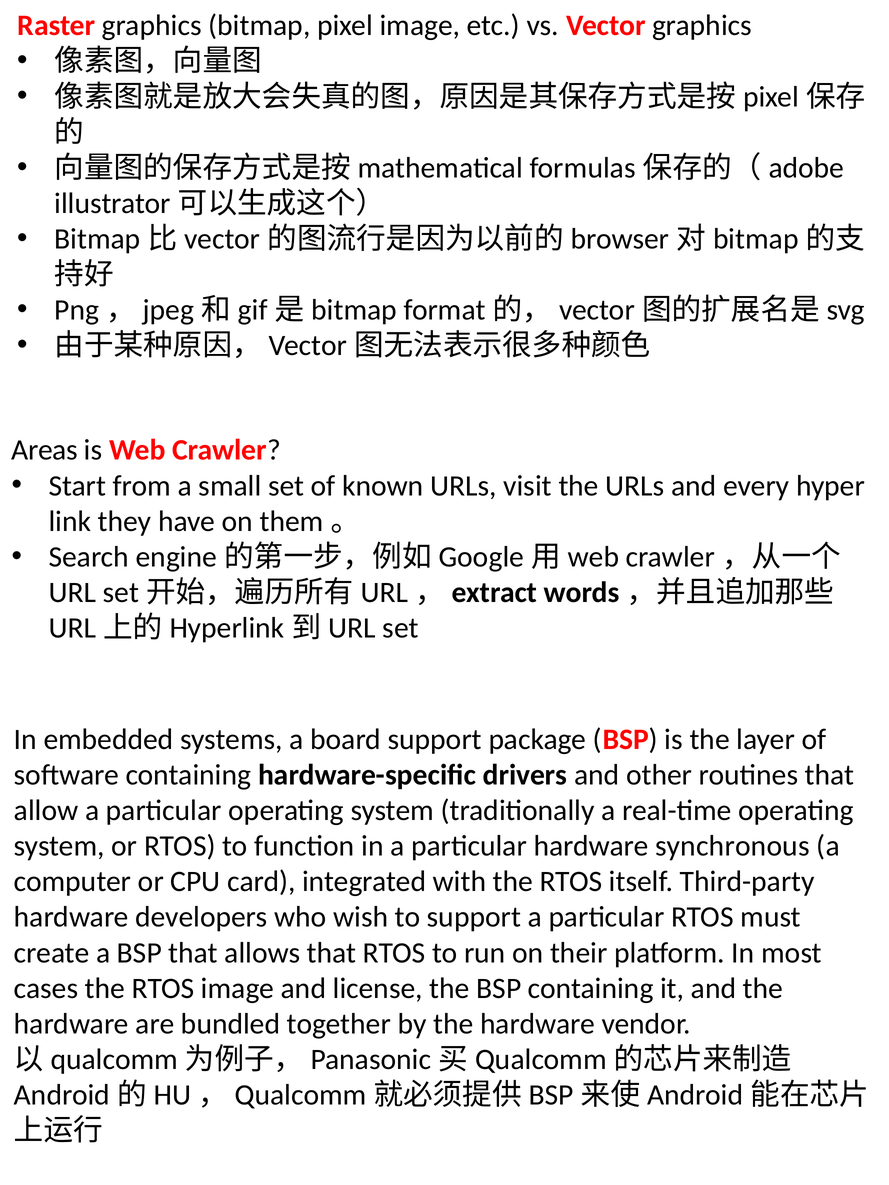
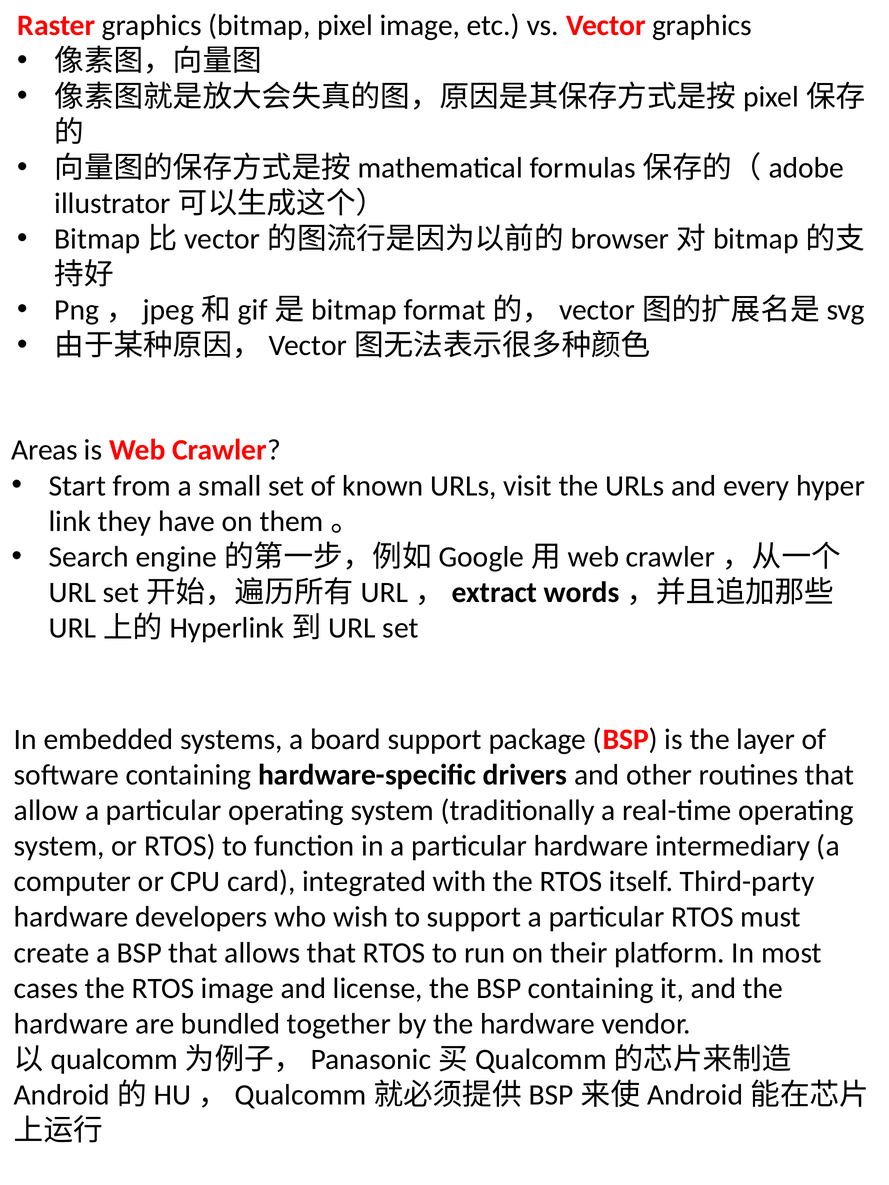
synchronous: synchronous -> intermediary (733, 846)
